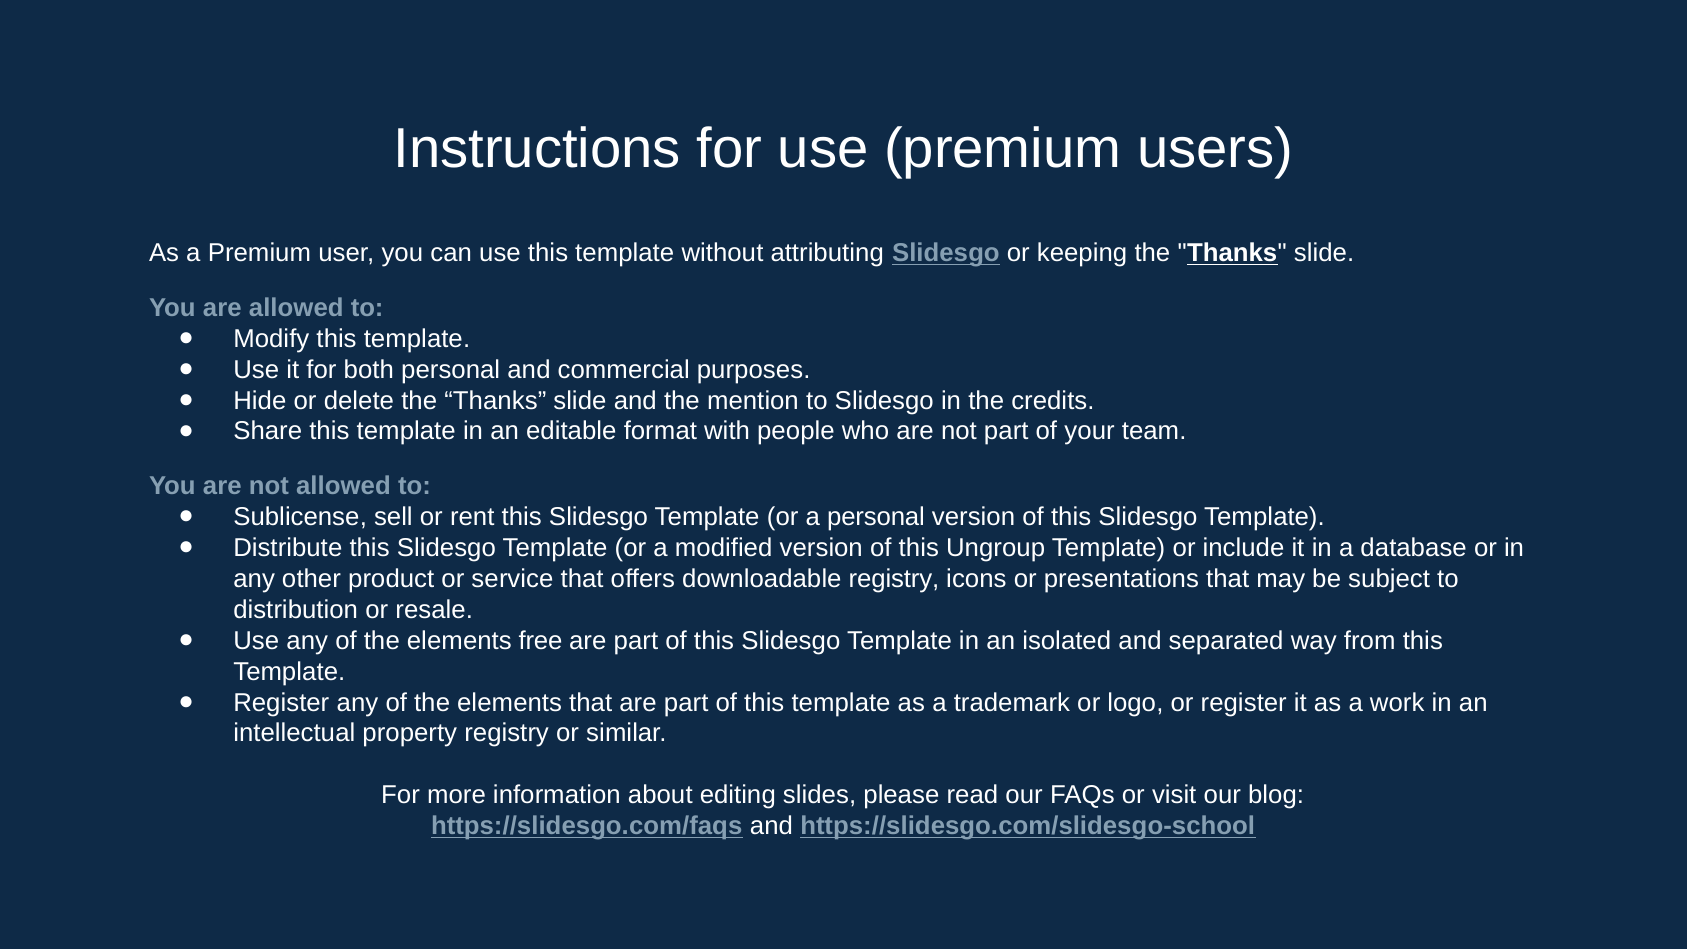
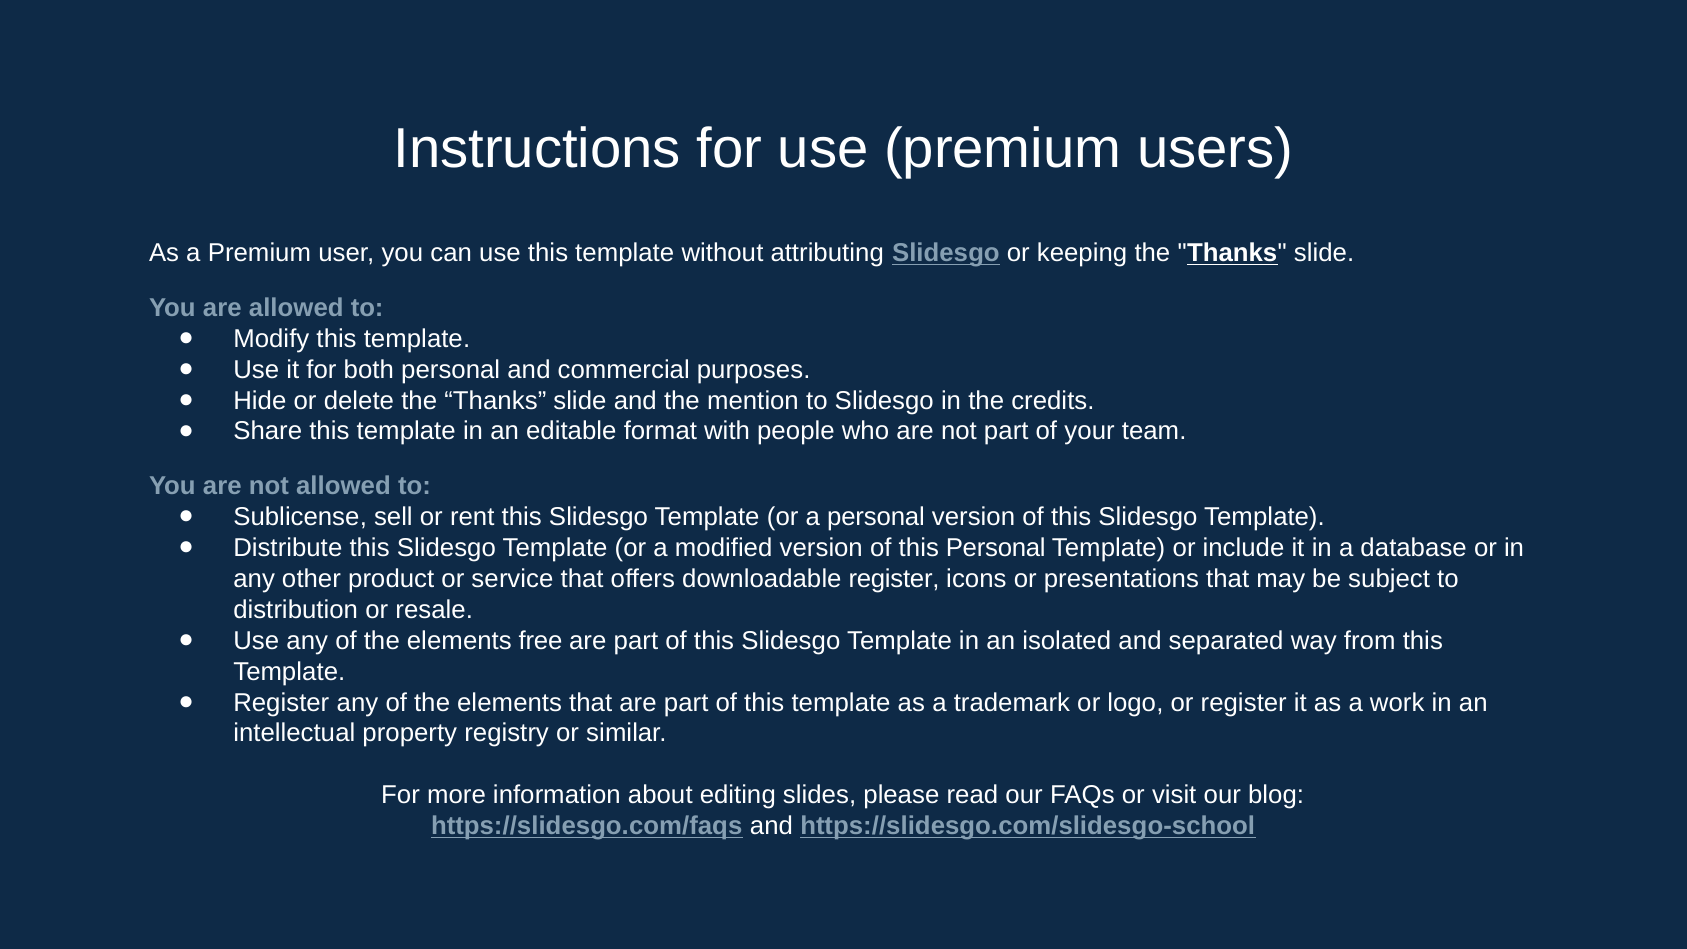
this Ungroup: Ungroup -> Personal (996, 548)
downloadable registry: registry -> register (894, 579)
